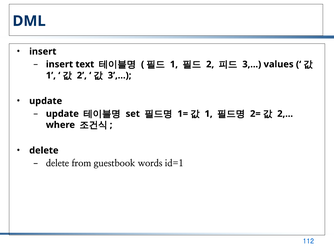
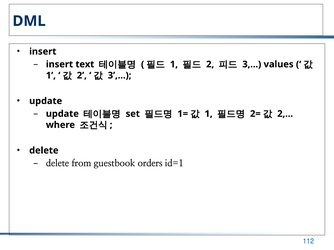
words: words -> orders (150, 164)
